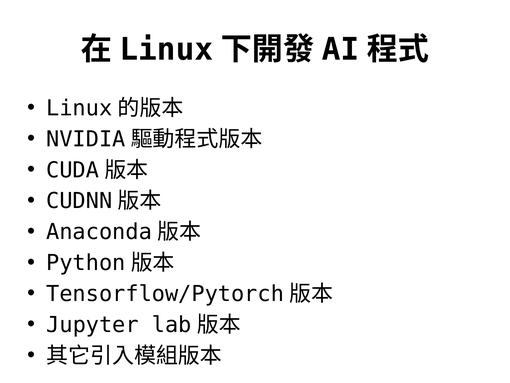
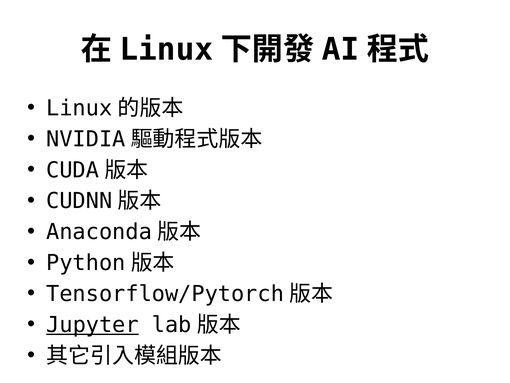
Jupyter underline: none -> present (93, 324)
